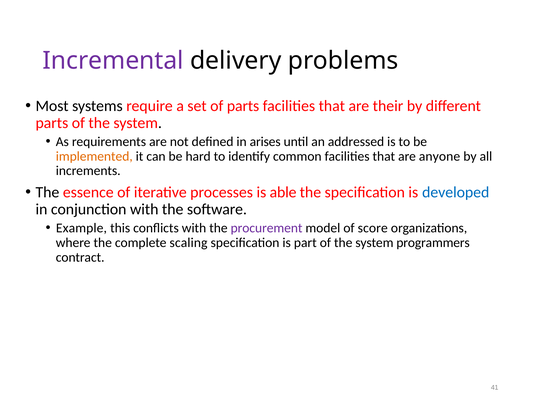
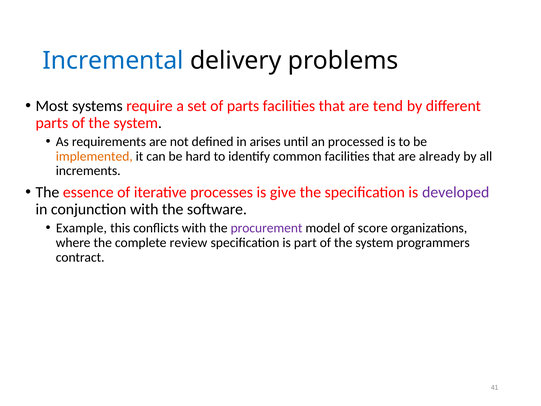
Incremental colour: purple -> blue (113, 61)
their: their -> tend (388, 106)
addressed: addressed -> processed (356, 142)
anyone: anyone -> already (440, 156)
able: able -> give (283, 192)
developed colour: blue -> purple (456, 192)
scaling: scaling -> review (188, 242)
